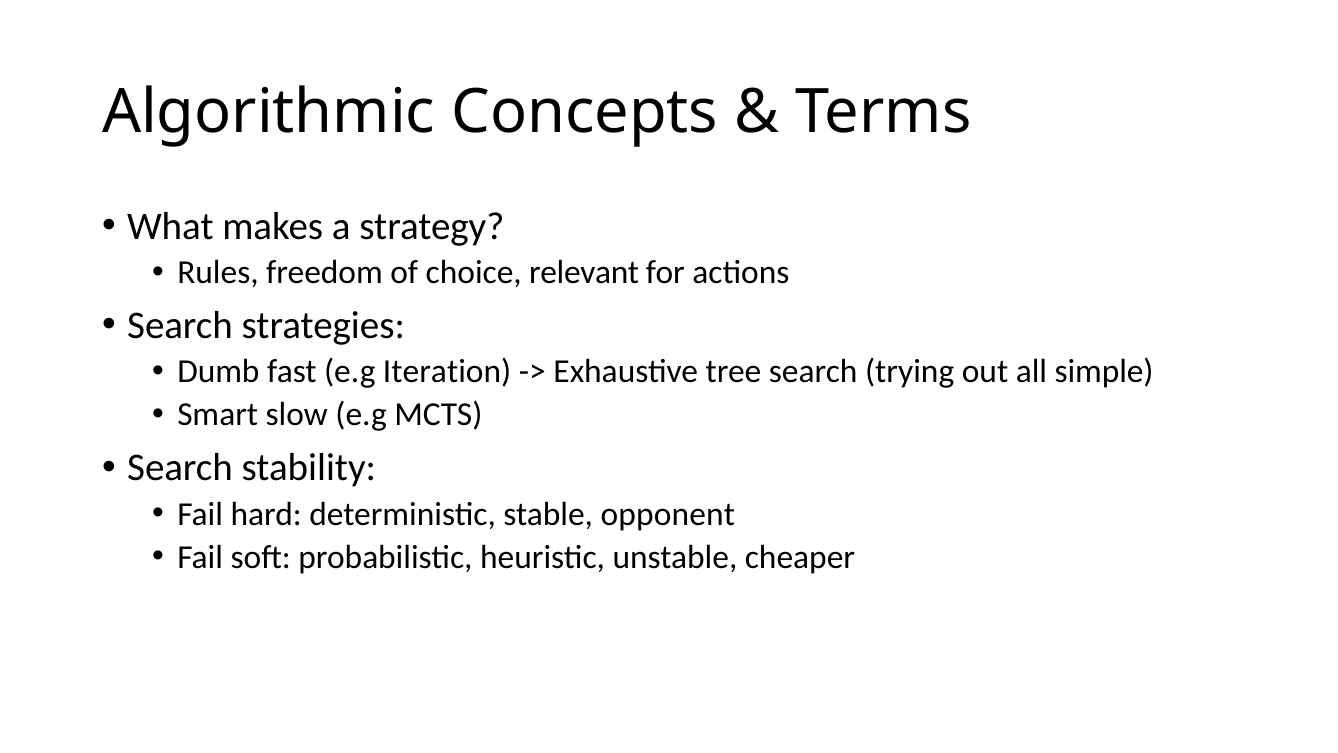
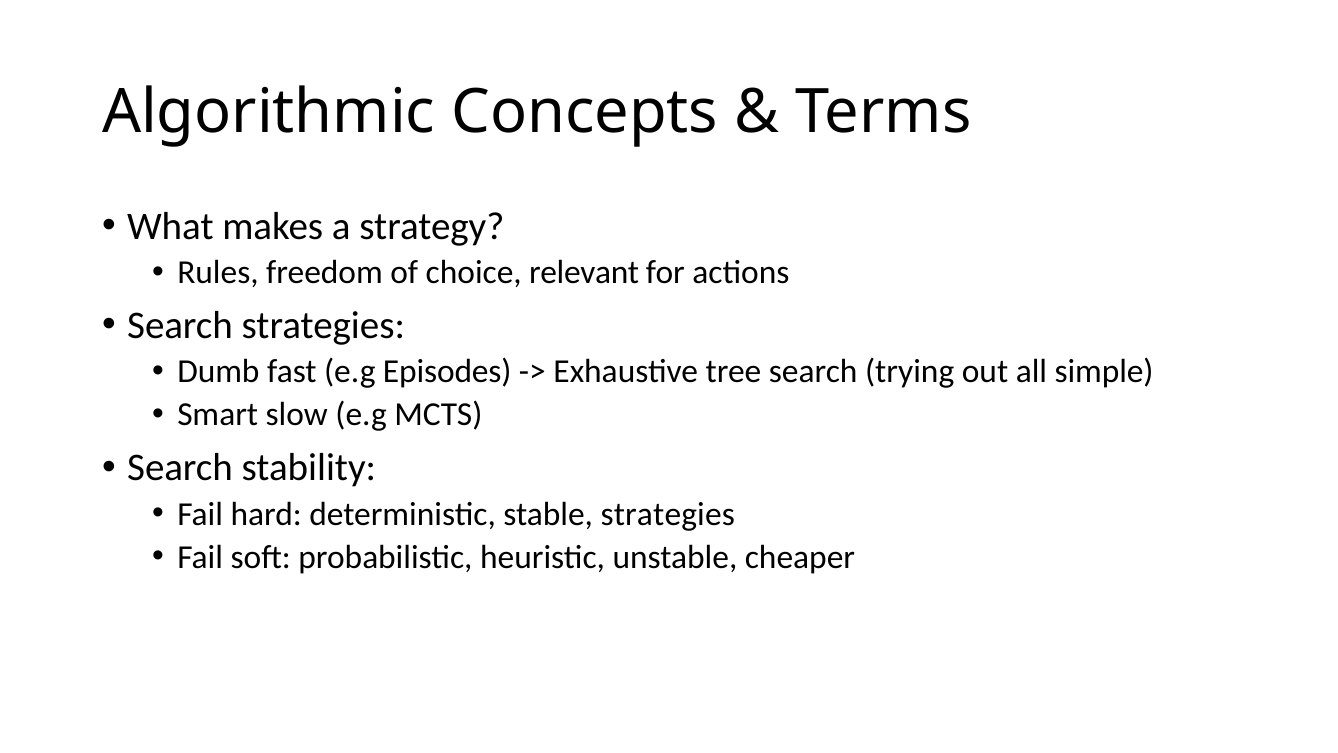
Iteration: Iteration -> Episodes (447, 372)
stable opponent: opponent -> strategies (668, 514)
